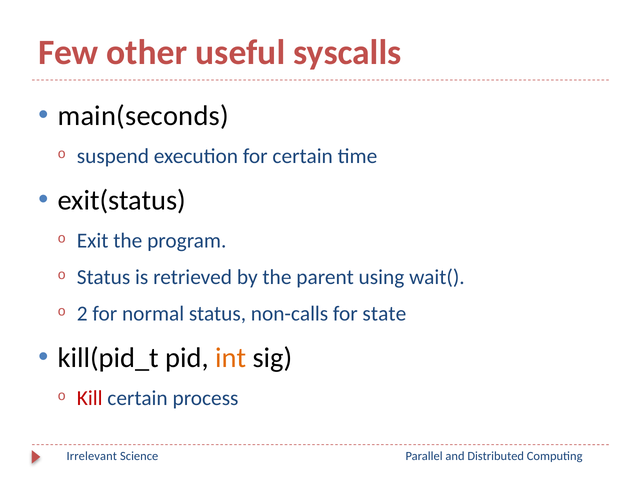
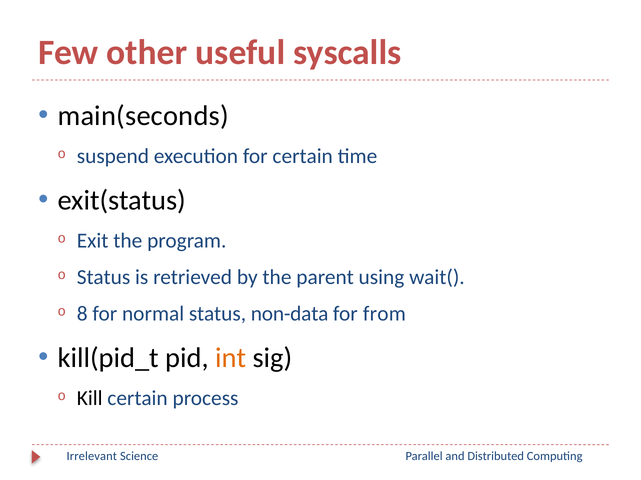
2: 2 -> 8 (82, 314)
non-calls: non-calls -> non-data (290, 314)
state: state -> from (384, 314)
Kill colour: red -> black (90, 399)
